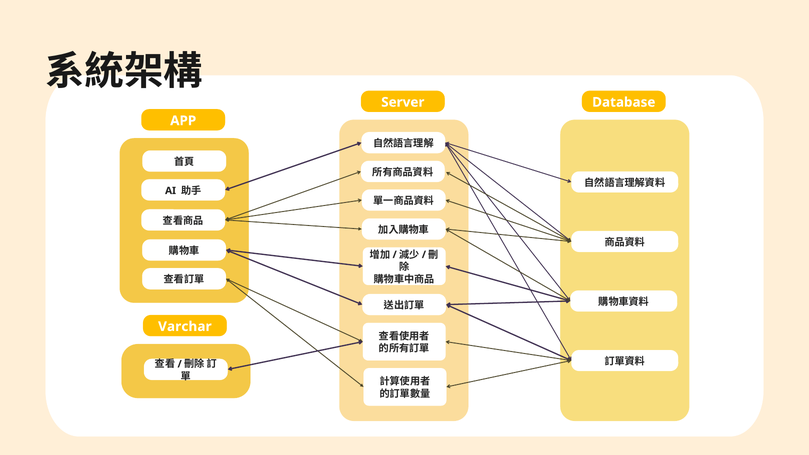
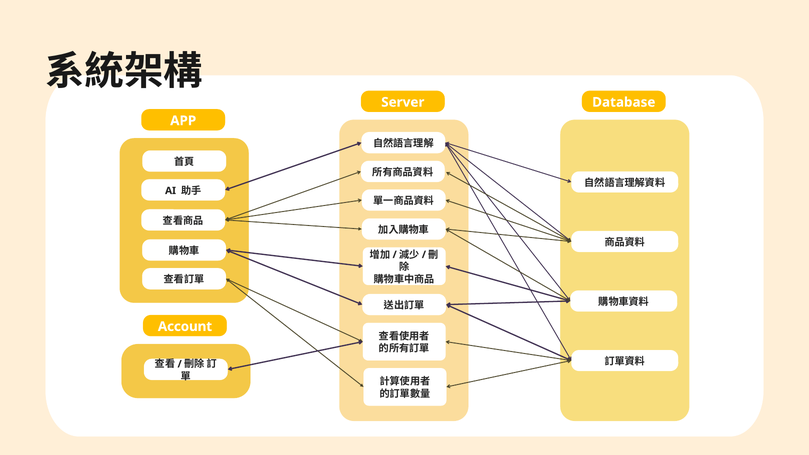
Varchar: Varchar -> Account (185, 327)
